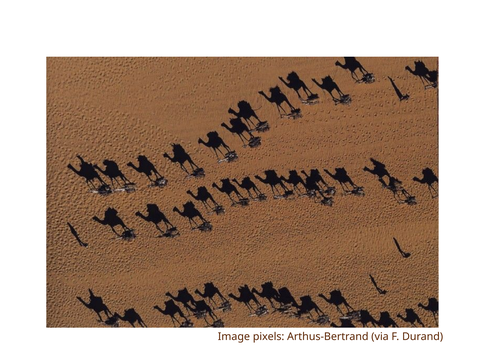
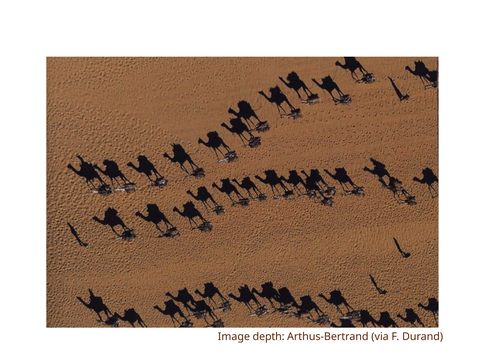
pixels: pixels -> depth (269, 337)
